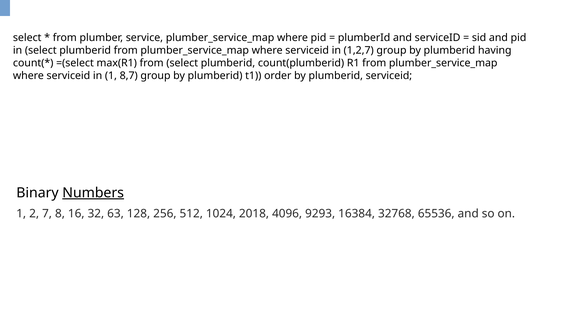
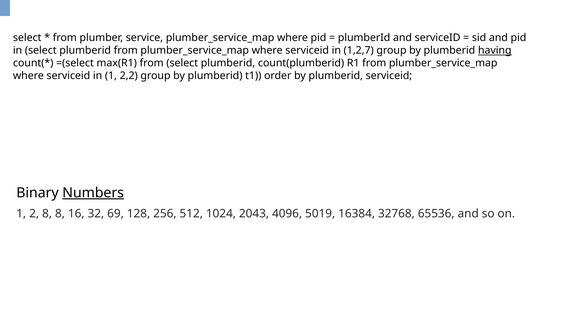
having underline: none -> present (495, 50)
8,7: 8,7 -> 2,2 (129, 76)
2 7: 7 -> 8 (47, 214)
63: 63 -> 69 (116, 214)
2018: 2018 -> 2043 (254, 214)
9293: 9293 -> 5019 (320, 214)
